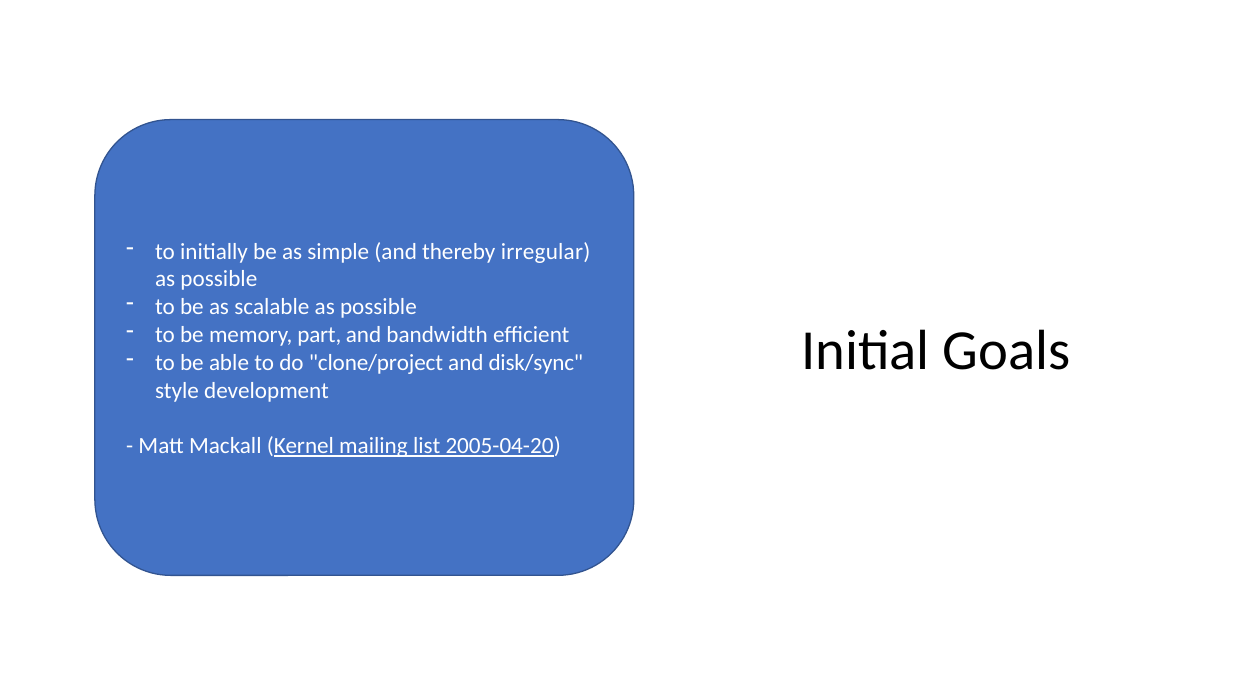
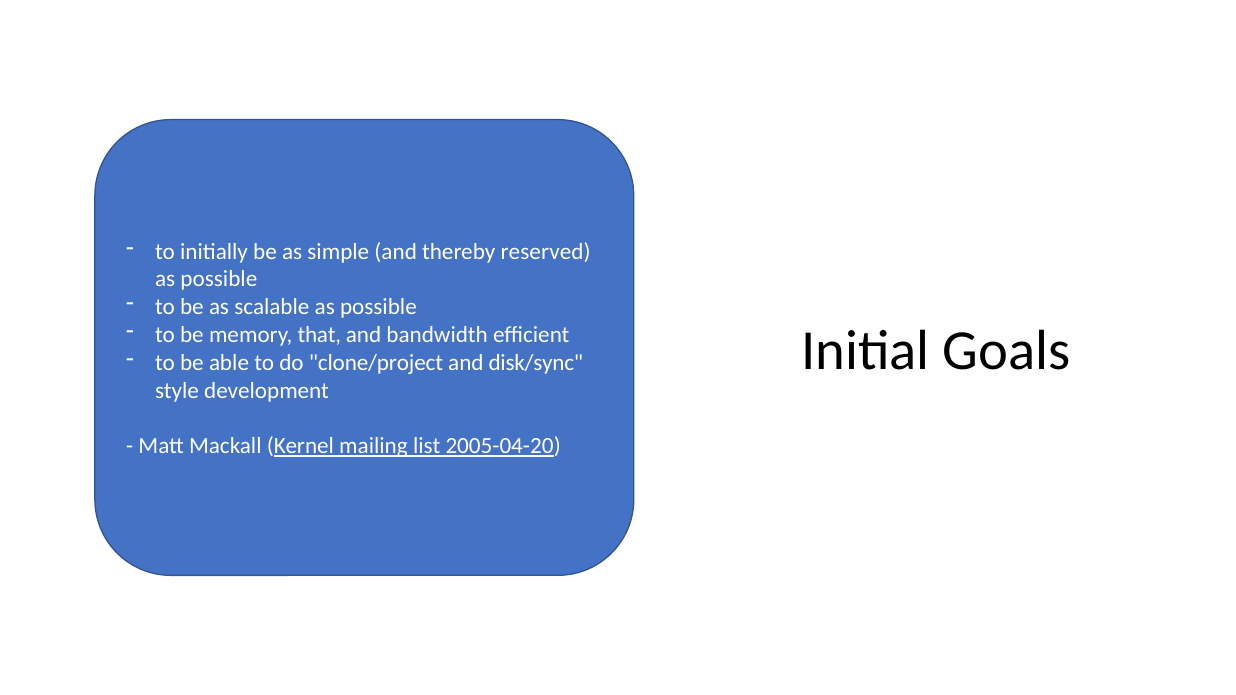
irregular: irregular -> reserved (546, 252)
part: part -> that (319, 335)
